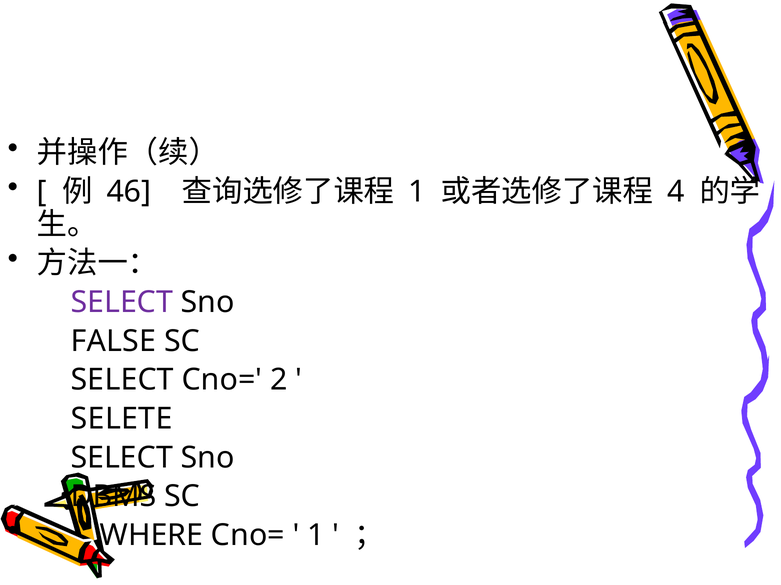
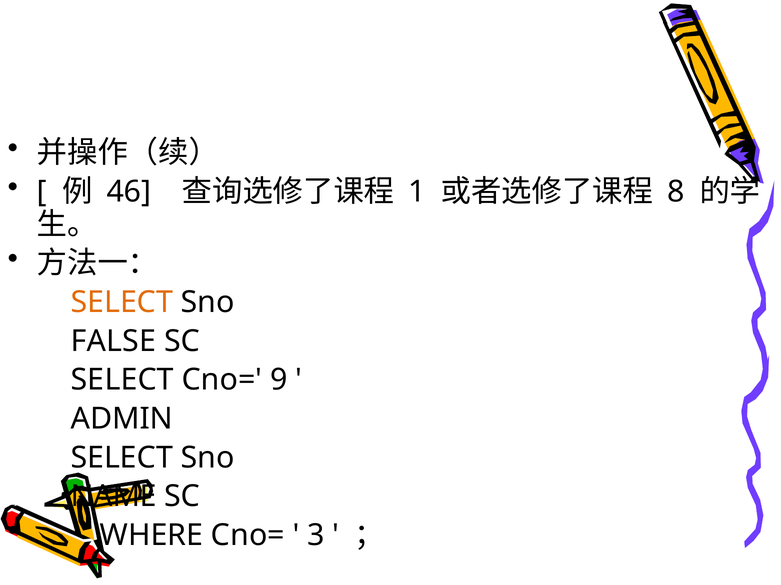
4: 4 -> 8 (676, 192)
SELECT colour: purple -> orange (122, 303)
2: 2 -> 9 (279, 380)
SELETE: SELETE -> ADMIN (122, 419)
DBMS: DBMS -> NAME (114, 497)
1: 1 -> 3 (316, 536)
